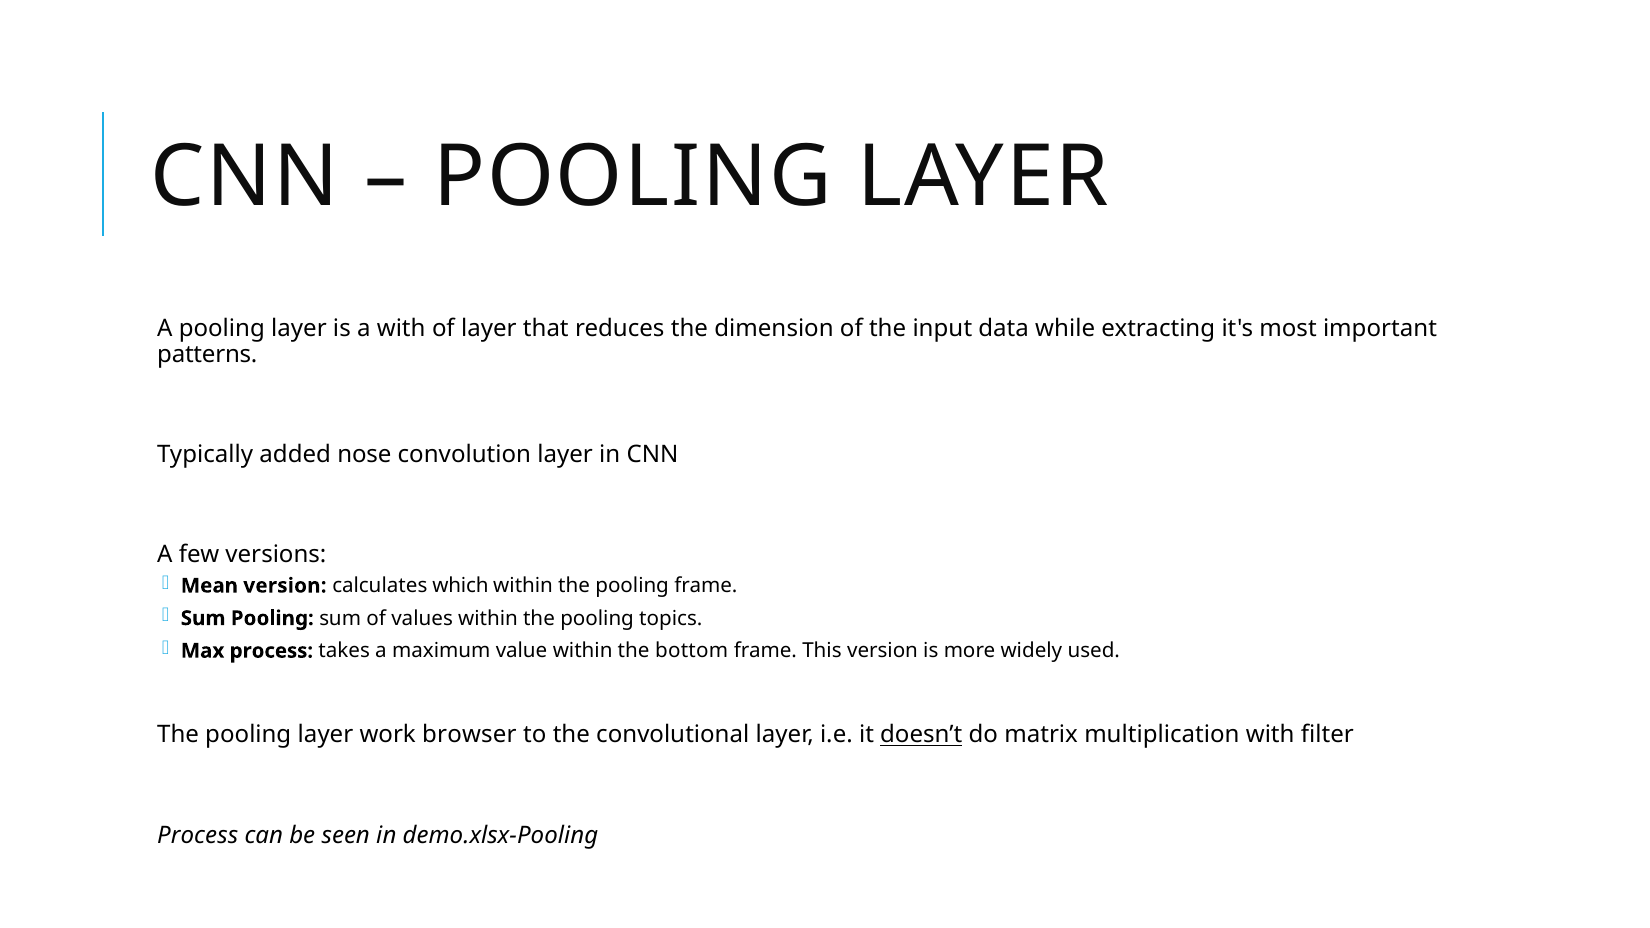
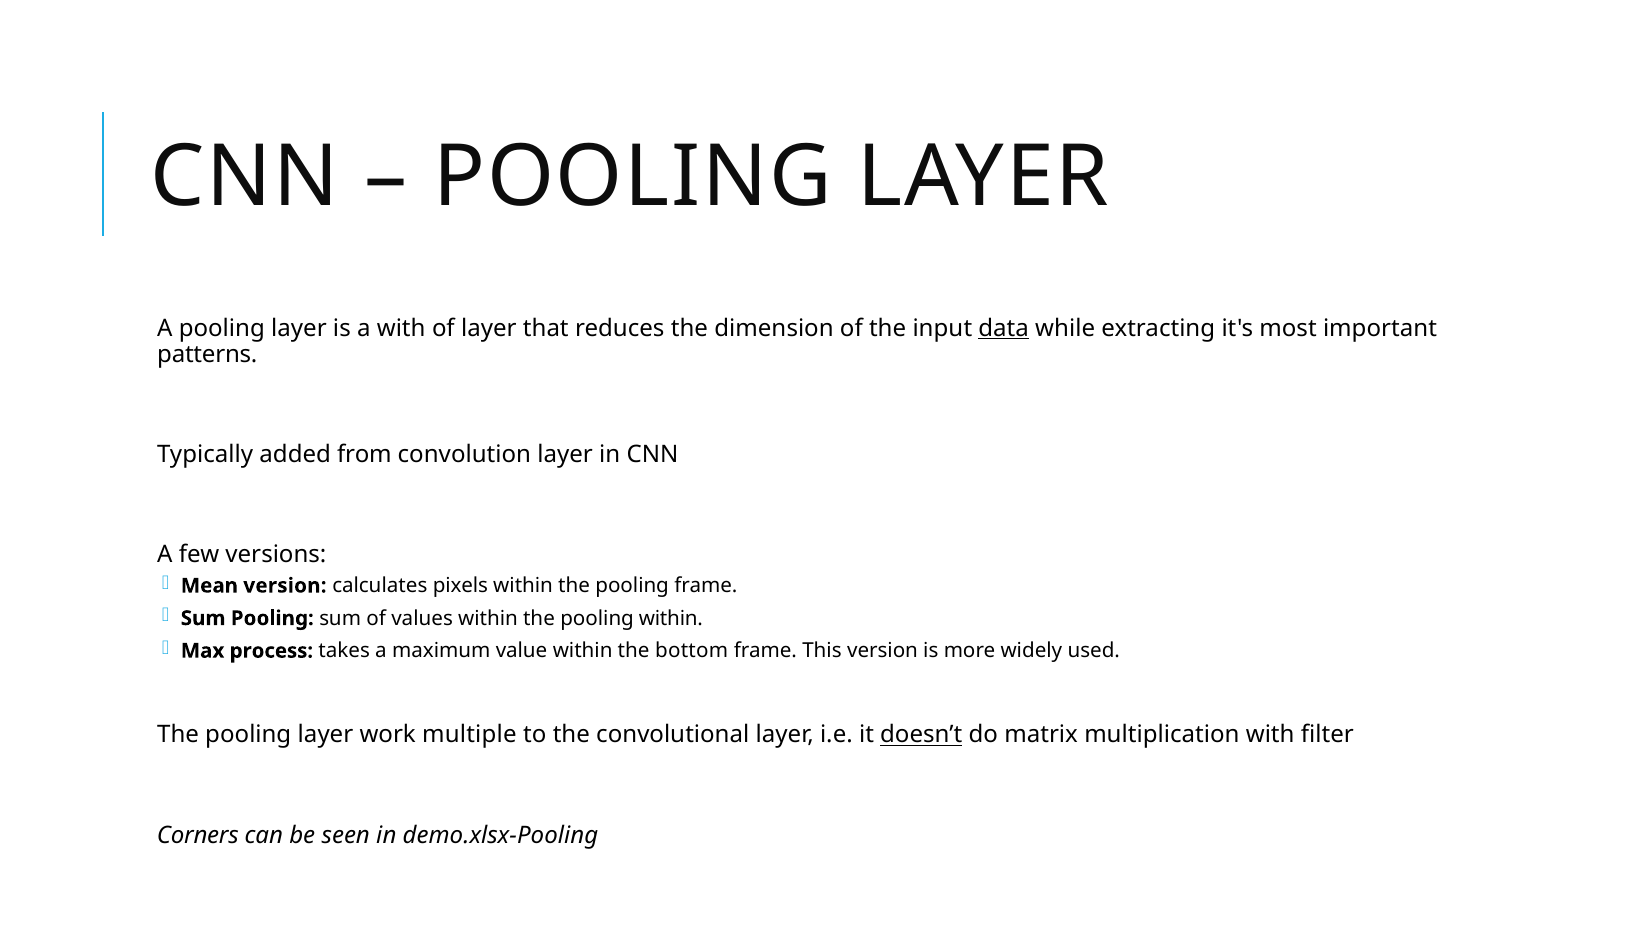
data underline: none -> present (1004, 328)
nose: nose -> from (364, 455)
which: which -> pixels (460, 586)
pooling topics: topics -> within (671, 618)
browser: browser -> multiple (469, 735)
Process: Process -> Corners (198, 835)
